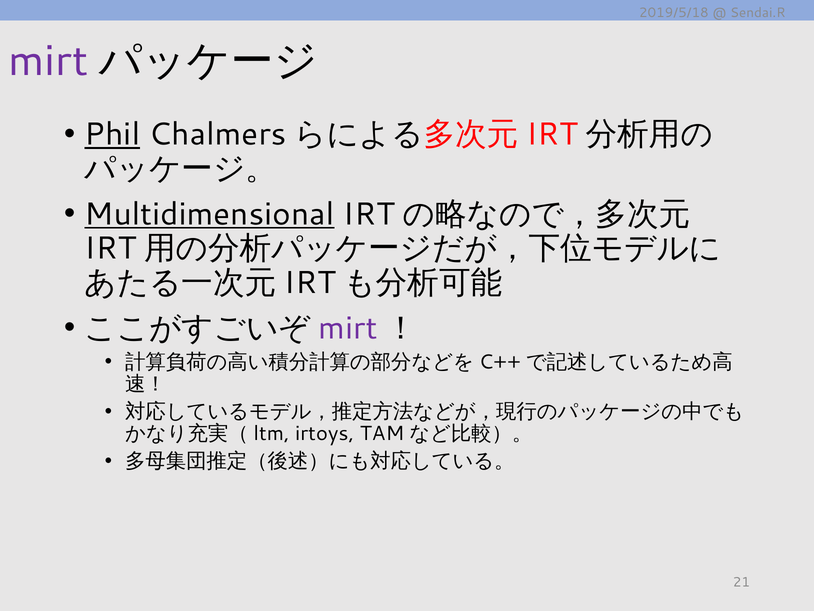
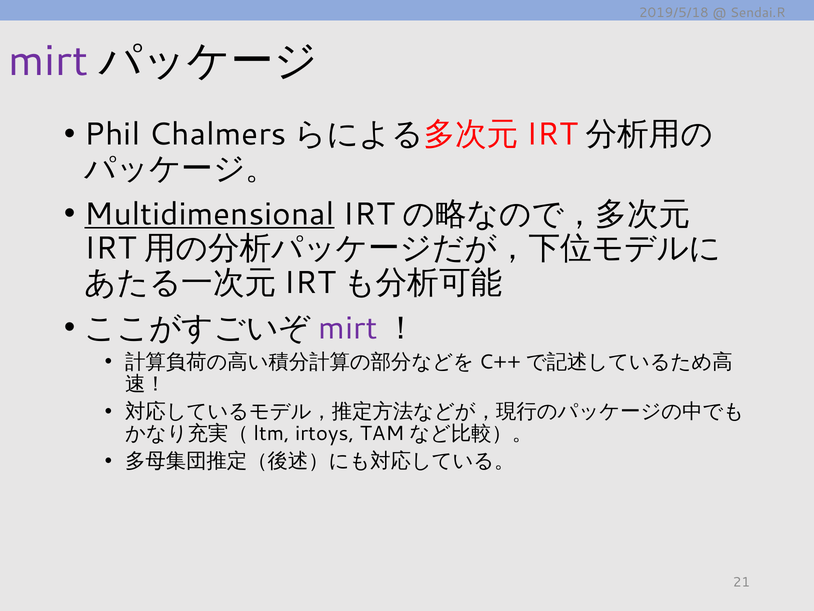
Phil underline: present -> none (112, 134)
